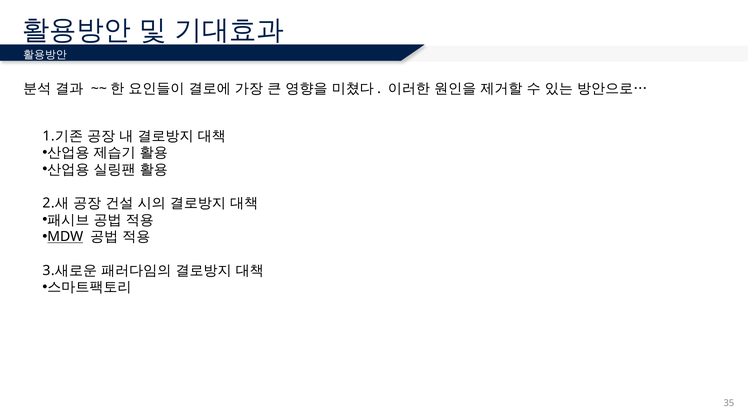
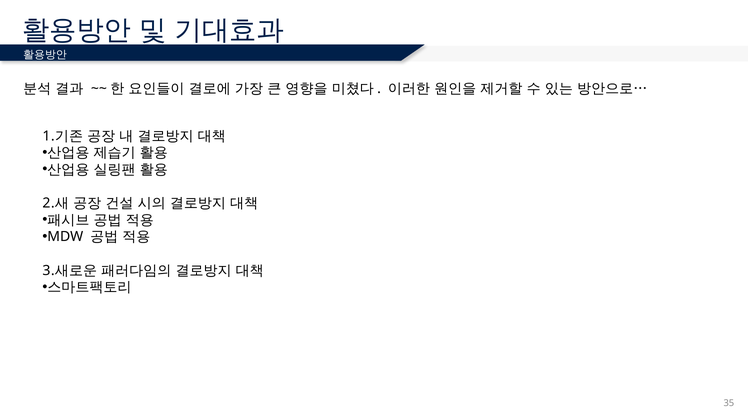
MDW underline: present -> none (65, 237)
